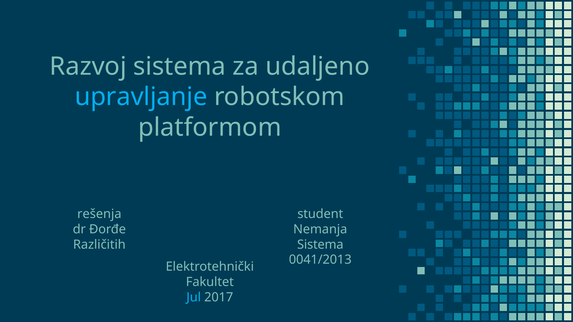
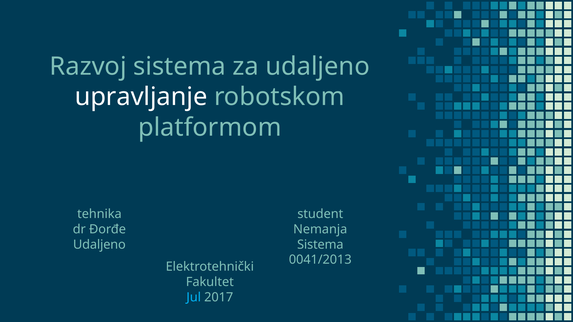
upravljanje colour: light blue -> white (141, 97)
rešenja: rešenja -> tehnika (99, 214)
Različitih: Različitih -> Udaljeno (99, 245)
